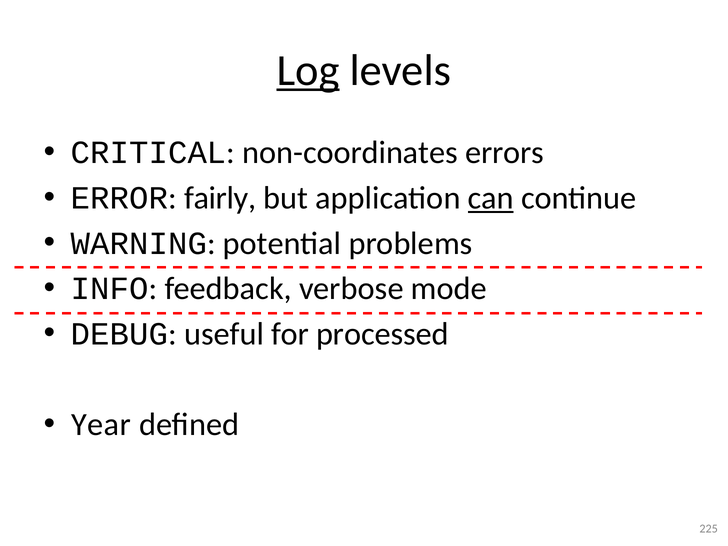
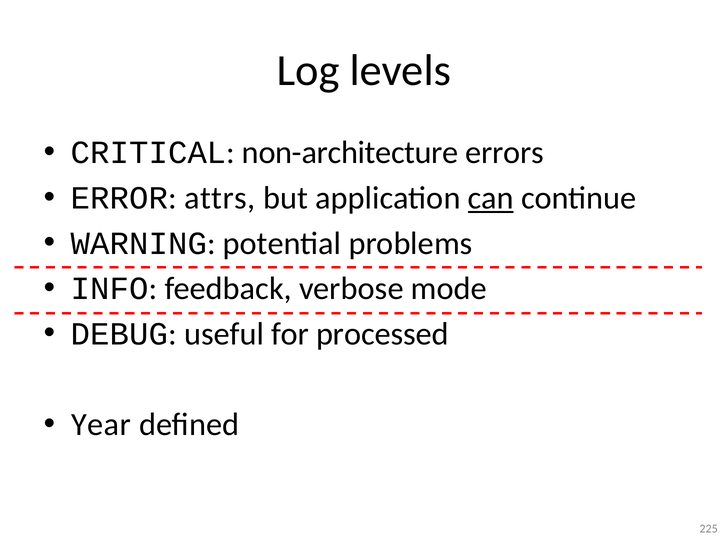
Log underline: present -> none (308, 70)
non-coordinates: non-coordinates -> non-architecture (350, 153)
fairly: fairly -> attrs (220, 198)
